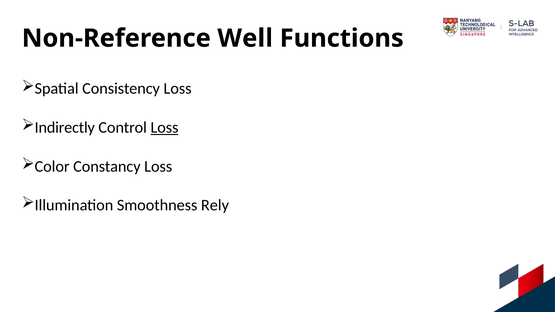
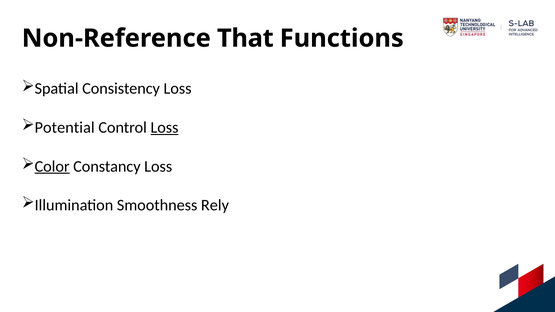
Well: Well -> That (245, 38)
Indirectly: Indirectly -> Potential (65, 128)
Color underline: none -> present (52, 166)
